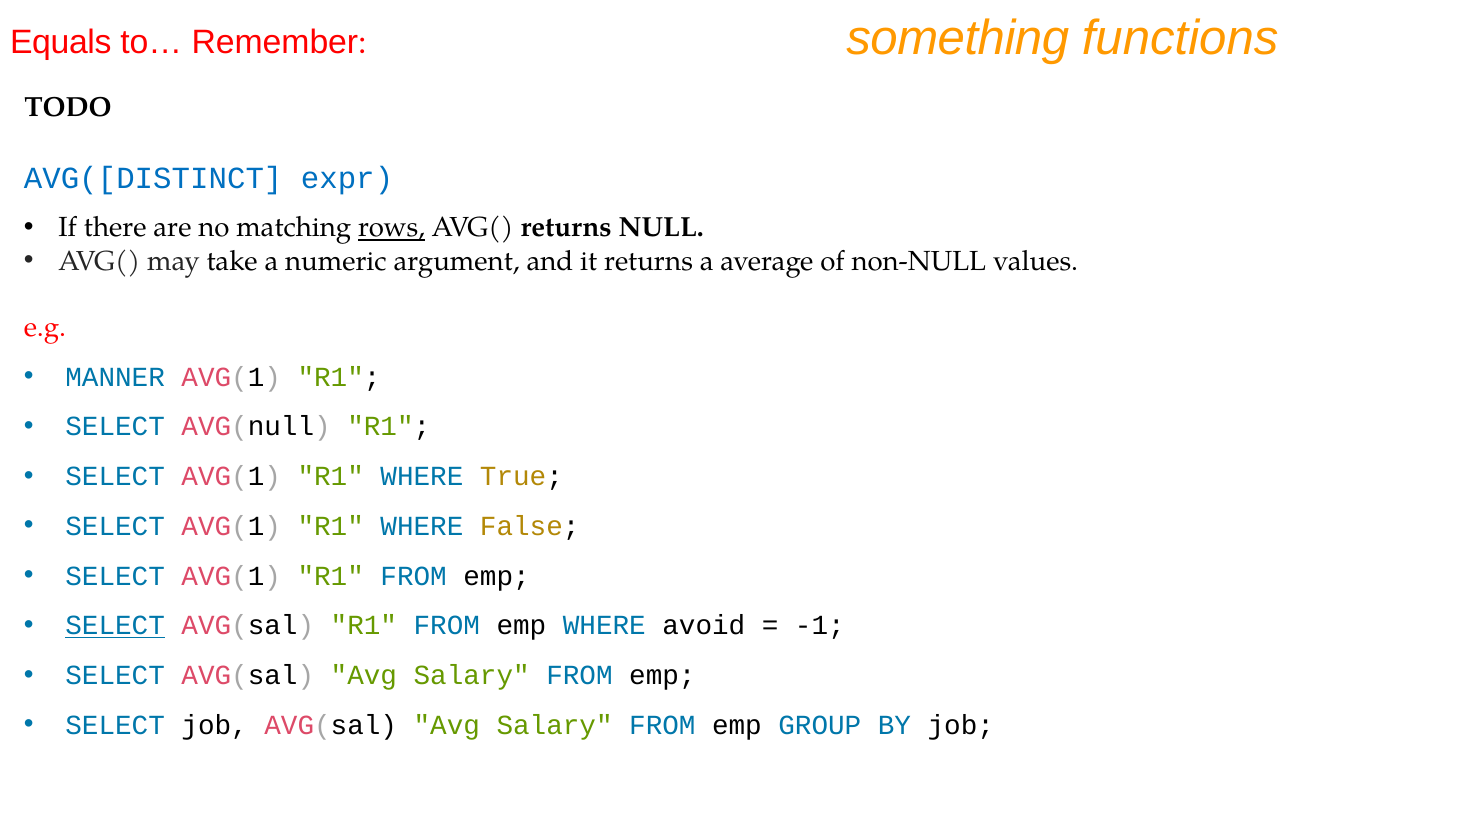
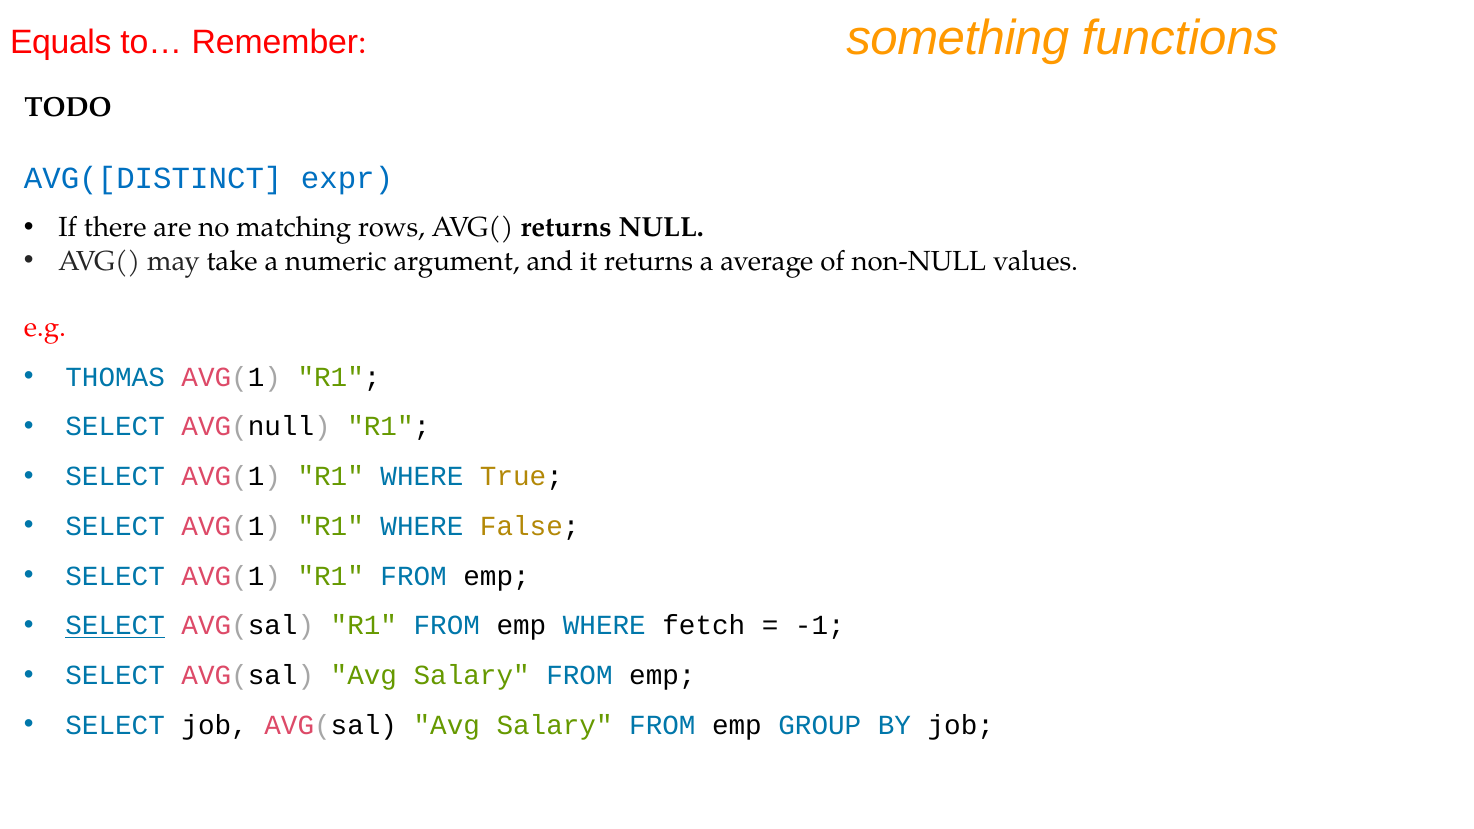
rows underline: present -> none (392, 228)
MANNER: MANNER -> THOMAS (115, 377)
avoid: avoid -> fetch (704, 626)
